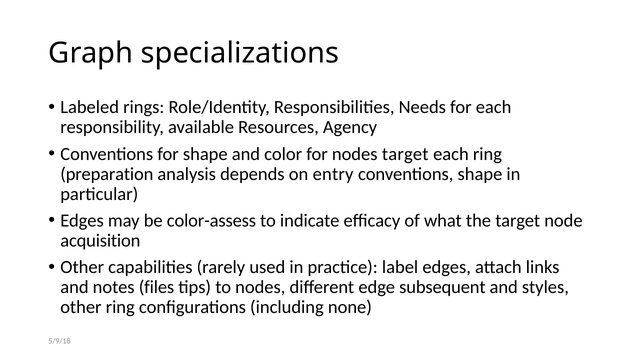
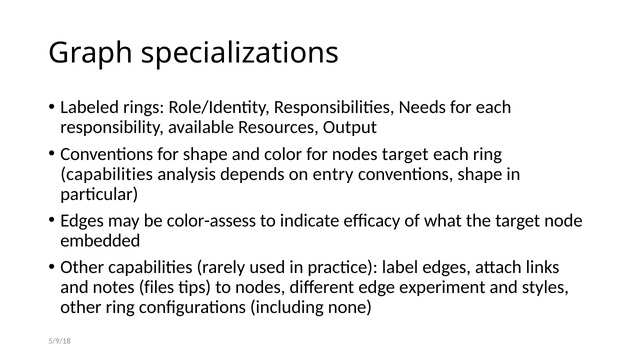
Agency: Agency -> Output (350, 127)
preparation: preparation -> capabilities (107, 174)
acquisition: acquisition -> embedded (100, 241)
subsequent: subsequent -> experiment (442, 287)
